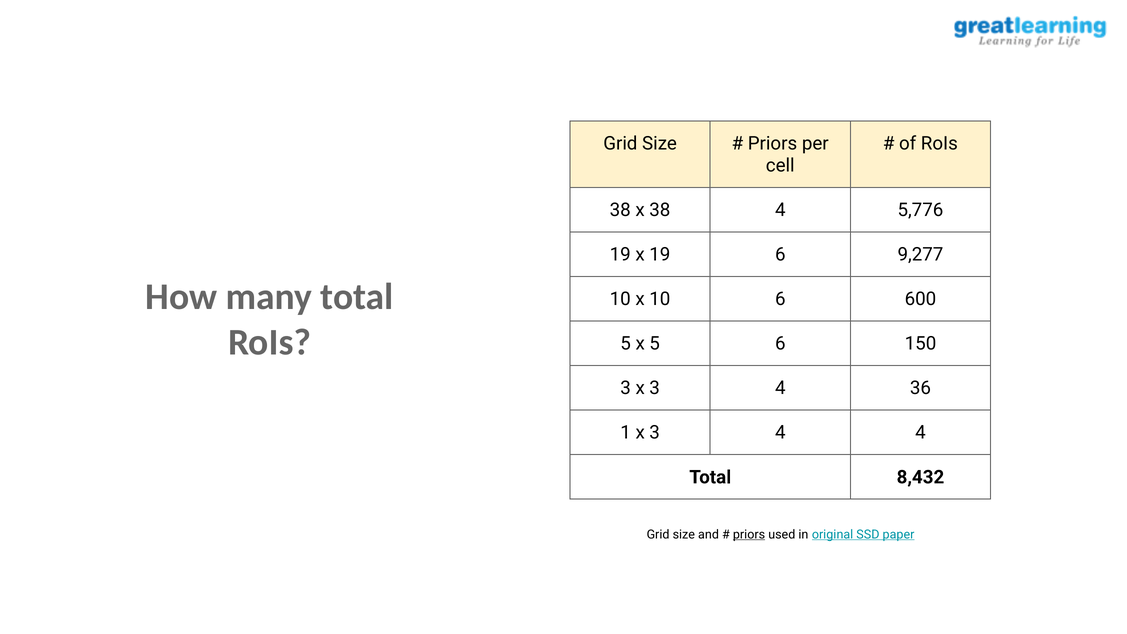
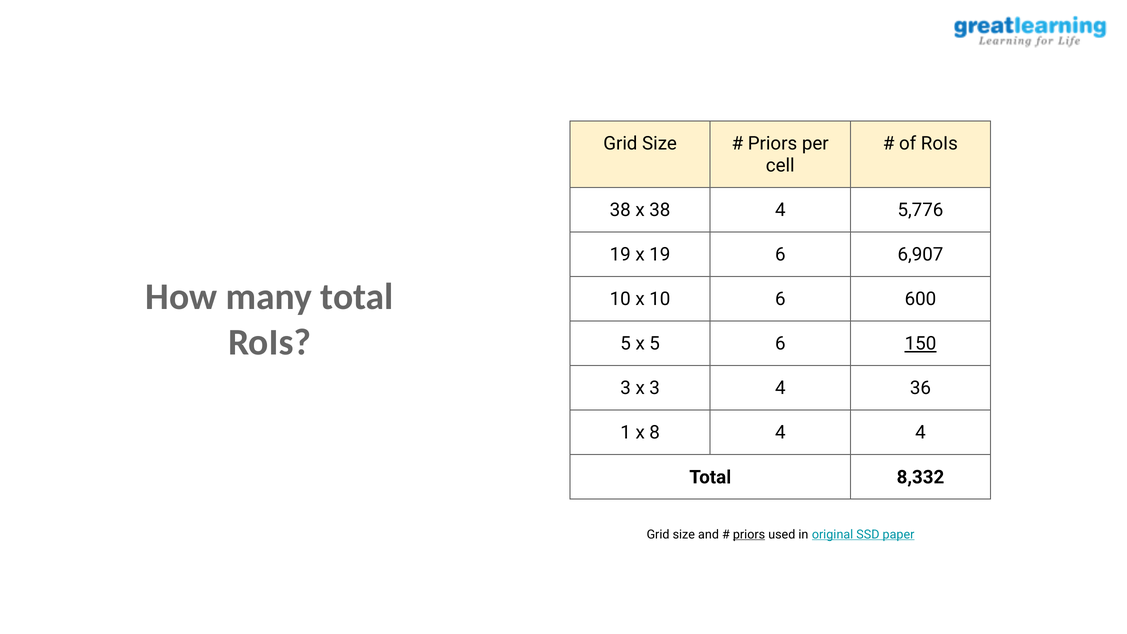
9,277: 9,277 -> 6,907 (920, 255)
150 underline: none -> present (921, 344)
1 x 3: 3 -> 8 (655, 433)
8,432: 8,432 -> 8,332 (920, 477)
